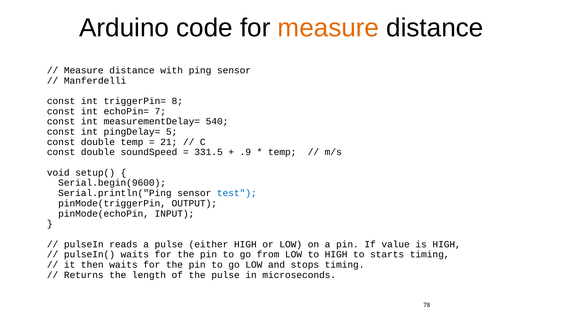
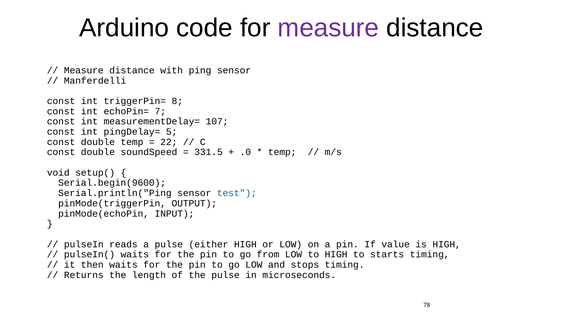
measure colour: orange -> purple (328, 28)
540: 540 -> 107 (217, 122)
21: 21 -> 22 (169, 142)
.9: .9 -> .0 (245, 152)
